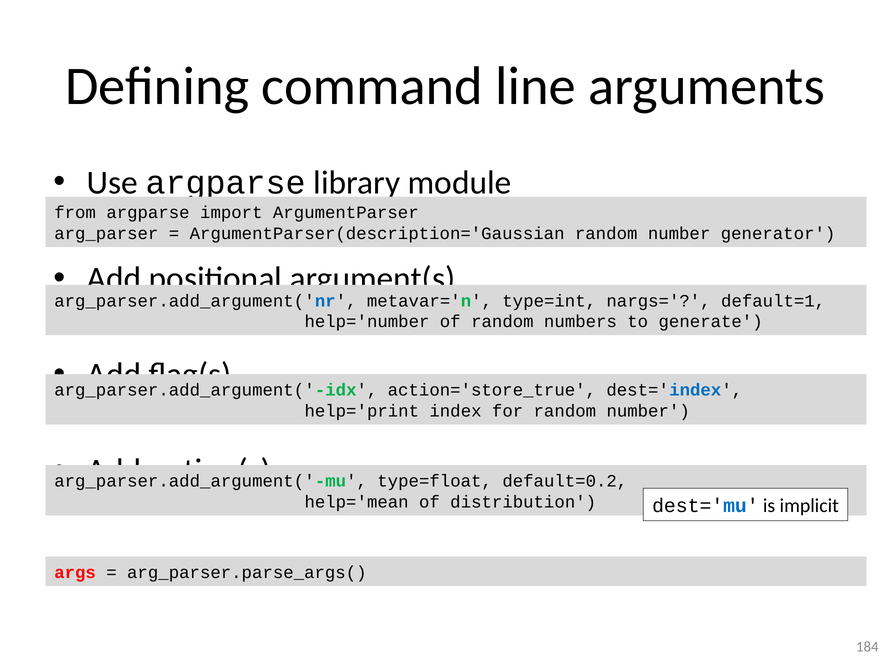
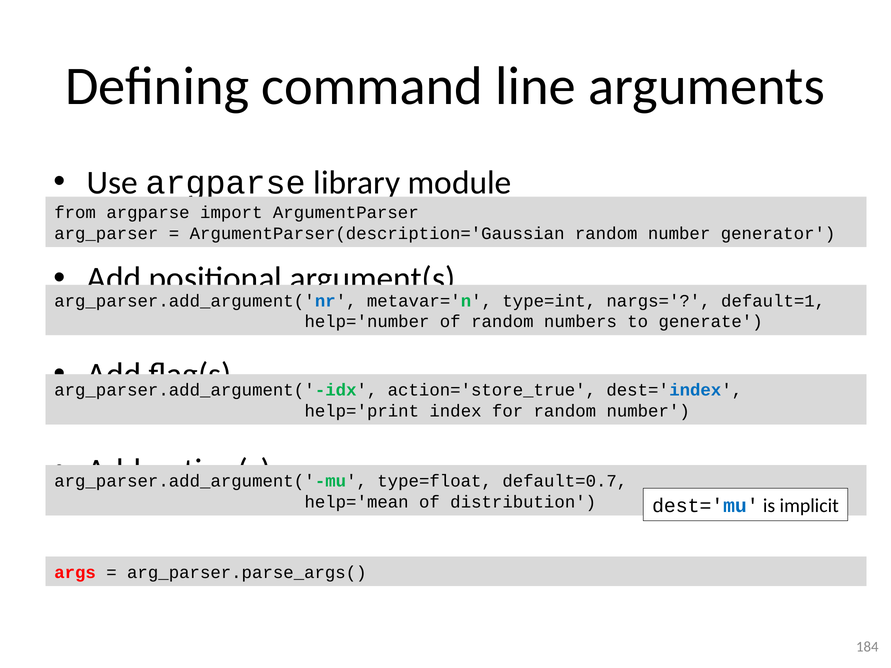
default=0.2: default=0.2 -> default=0.7 (565, 481)
